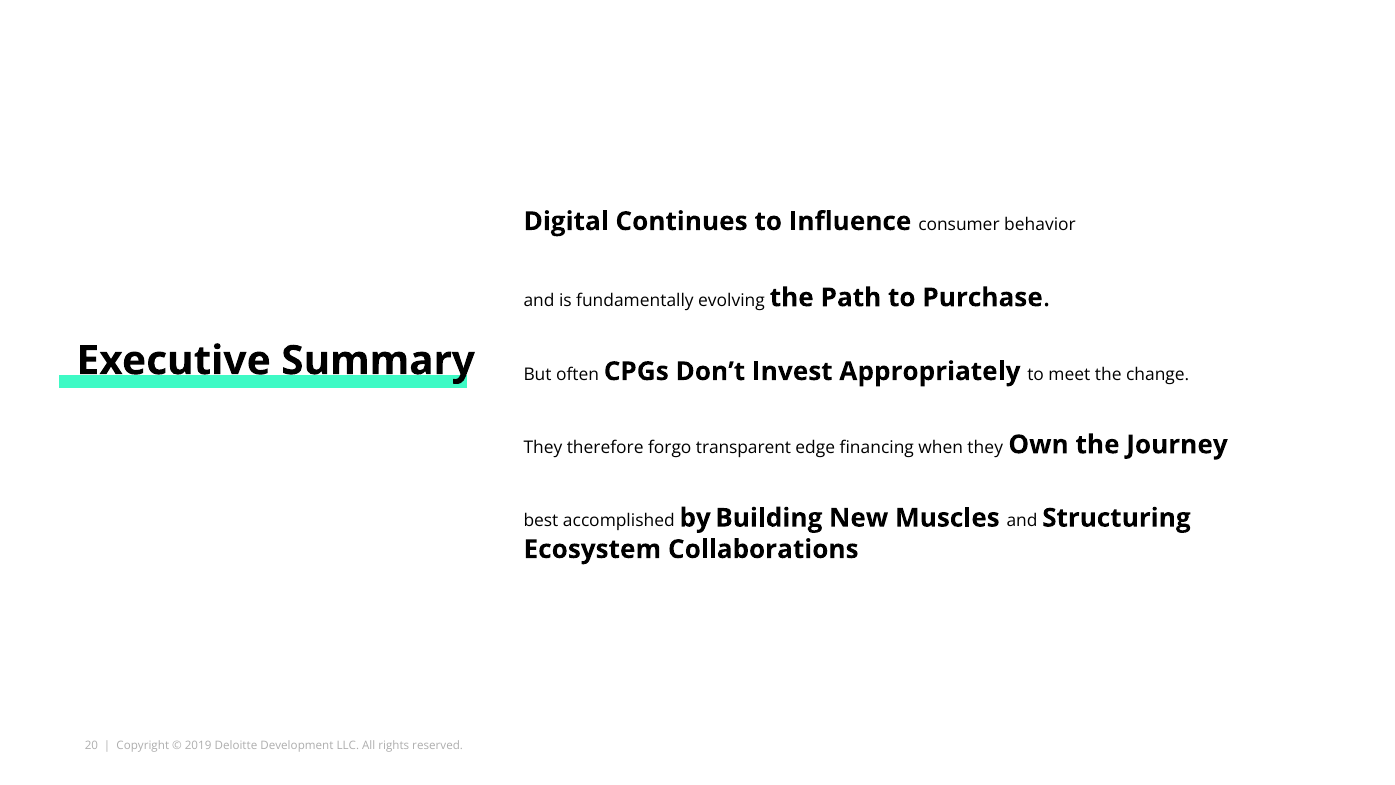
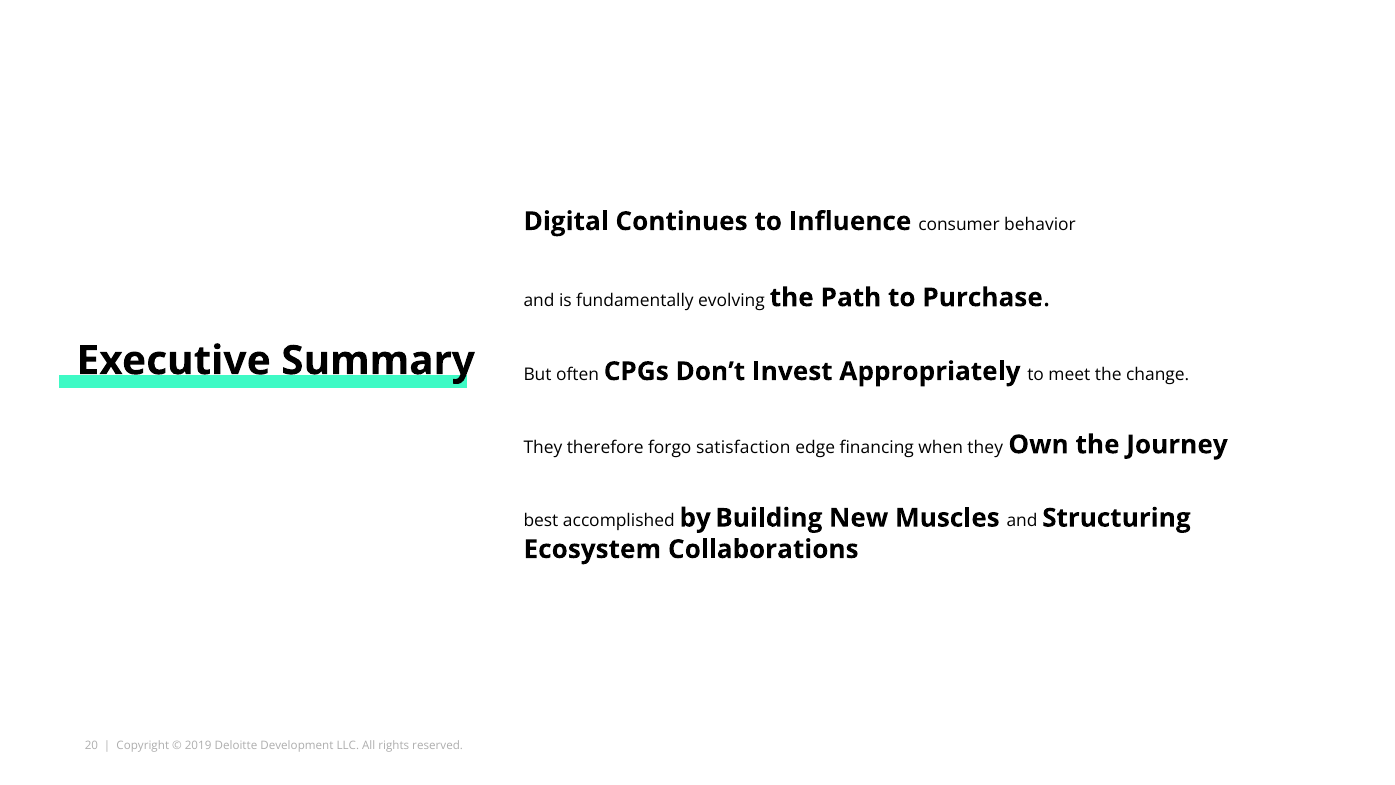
transparent: transparent -> satisfaction (743, 447)
